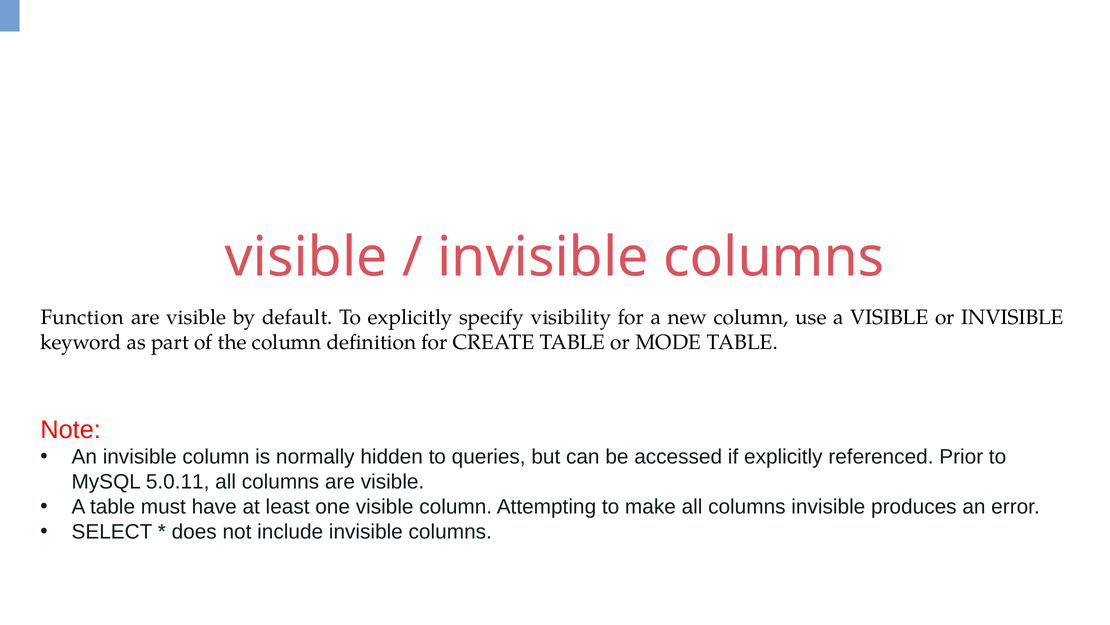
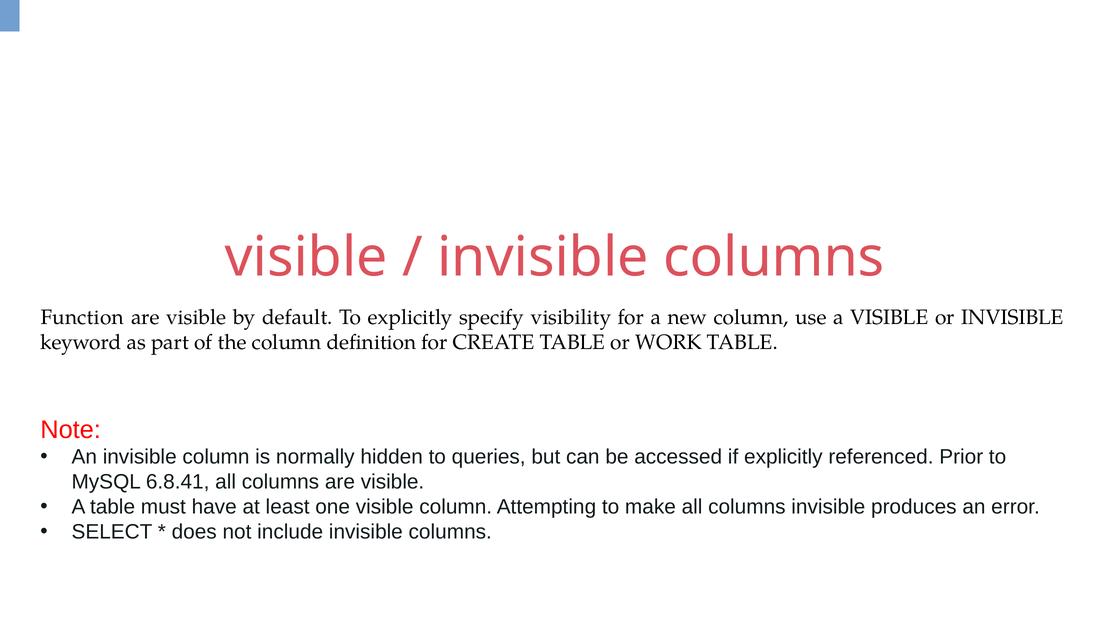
MODE: MODE -> WORK (668, 342)
5.0.11: 5.0.11 -> 6.8.41 (178, 482)
